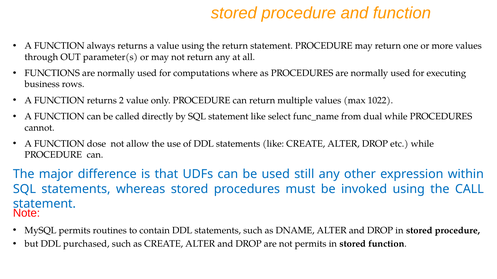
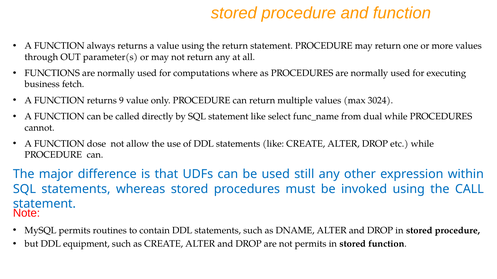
rows: rows -> fetch (73, 84)
2: 2 -> 9 (121, 101)
1022: 1022 -> 3024 (380, 101)
purchased: purchased -> equipment (86, 244)
